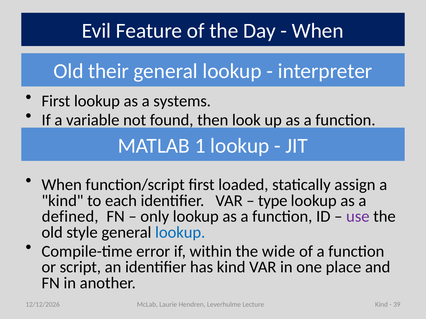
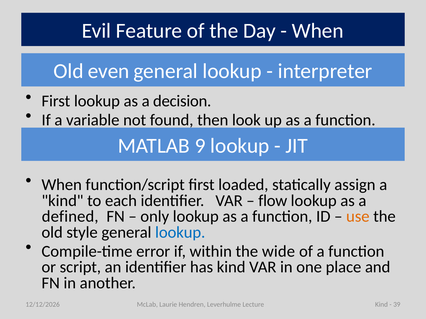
their: their -> even (109, 71)
systems: systems -> decision (182, 101)
1: 1 -> 9 (200, 146)
type: type -> flow (273, 201)
use colour: purple -> orange (358, 217)
